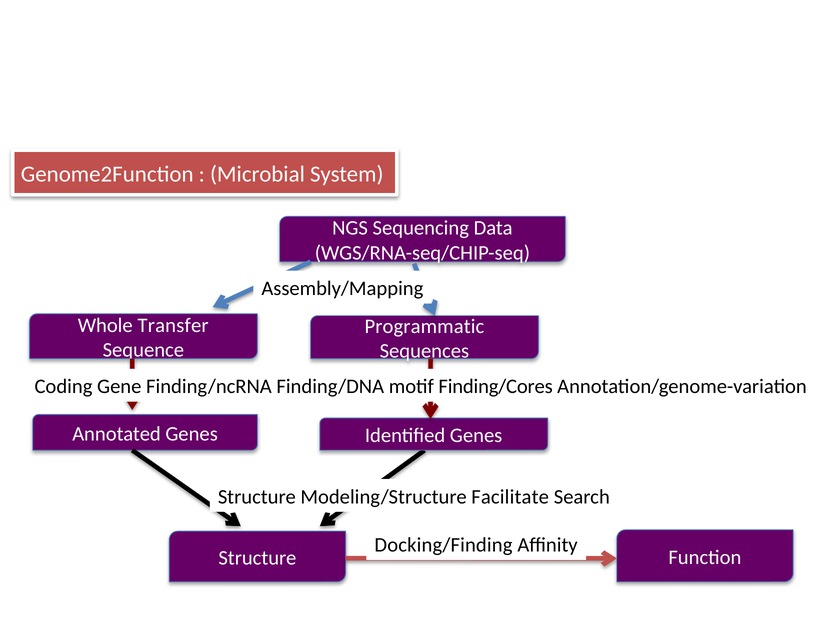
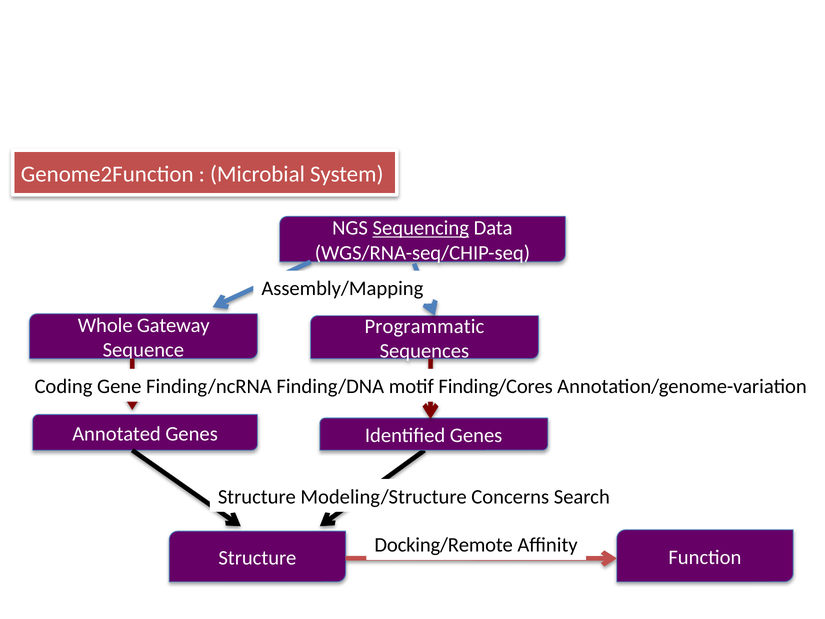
Sequencing underline: none -> present (421, 228)
Transfer: Transfer -> Gateway (173, 325)
Facilitate: Facilitate -> Concerns (510, 497)
Docking/Finding: Docking/Finding -> Docking/Remote (444, 545)
